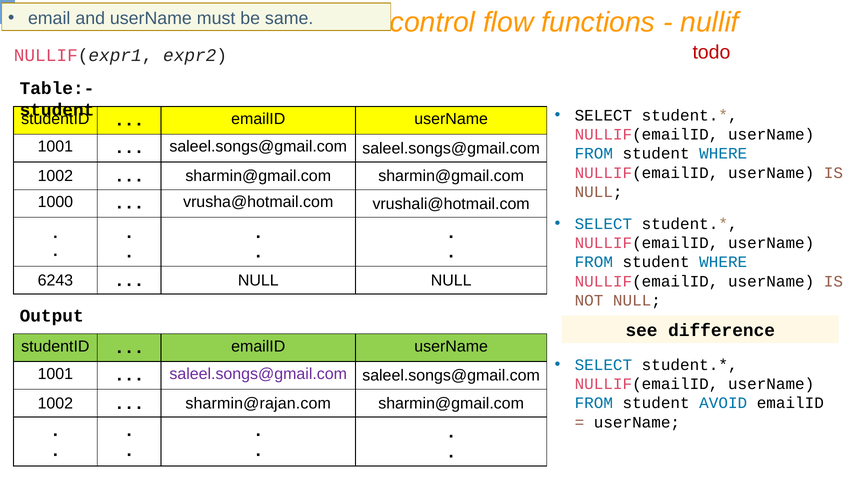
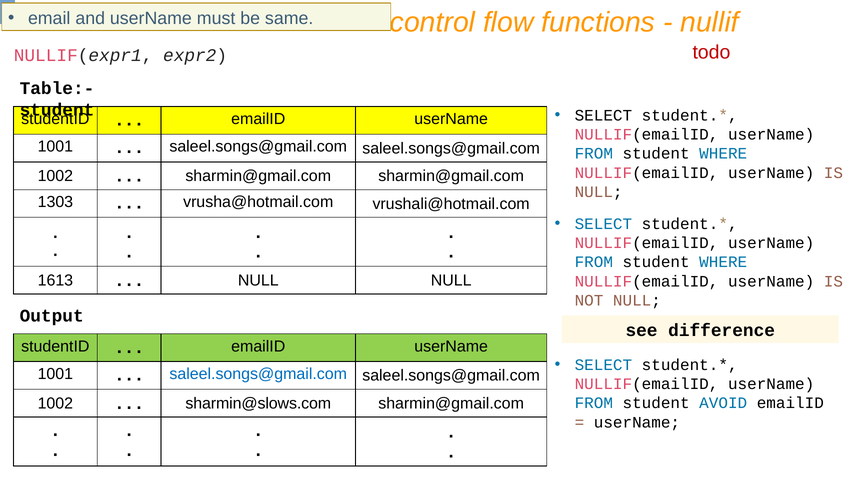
1000: 1000 -> 1303 (55, 202)
6243: 6243 -> 1613 (55, 281)
saleel.songs@gmail.com colour: purple -> blue (258, 374)
sharmin@rajan.com: sharmin@rajan.com -> sharmin@slows.com (258, 404)
